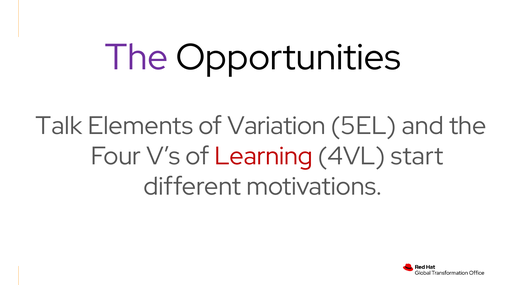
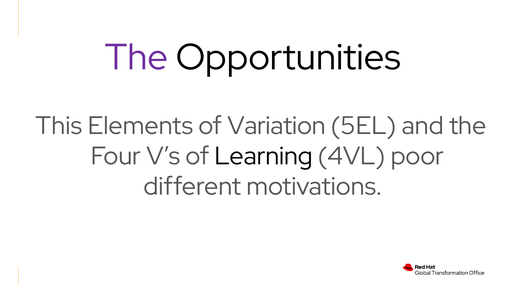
Talk: Talk -> This (59, 126)
Learning colour: red -> black (264, 156)
start: start -> poor (417, 156)
